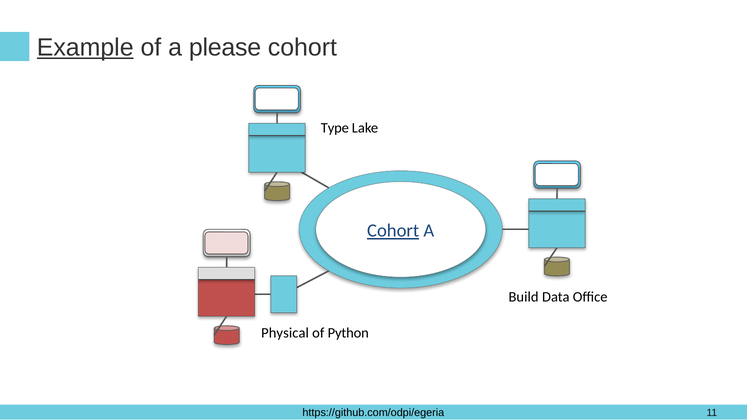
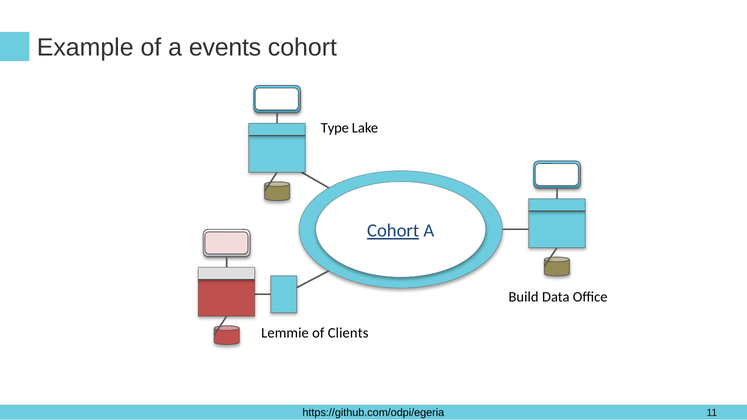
Example underline: present -> none (85, 48)
please: please -> events (225, 48)
Physical: Physical -> Lemmie (285, 333)
Python: Python -> Clients (348, 333)
